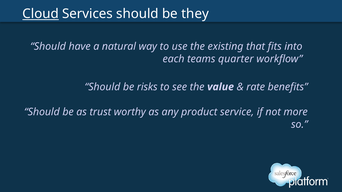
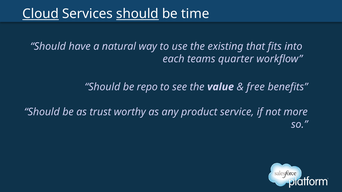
should underline: none -> present (137, 14)
they: they -> time (195, 14)
risks: risks -> repo (147, 87)
rate: rate -> free (256, 87)
